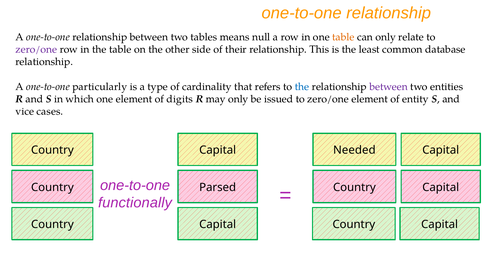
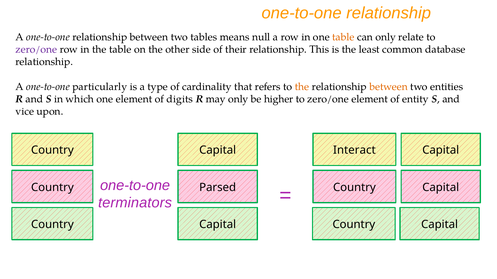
the colour: blue -> orange (302, 87)
between colour: purple -> orange (389, 87)
issued: issued -> higher (279, 99)
cases: cases -> upon (50, 112)
Needed: Needed -> Interact (354, 150)
functionally: functionally -> terminators (135, 203)
